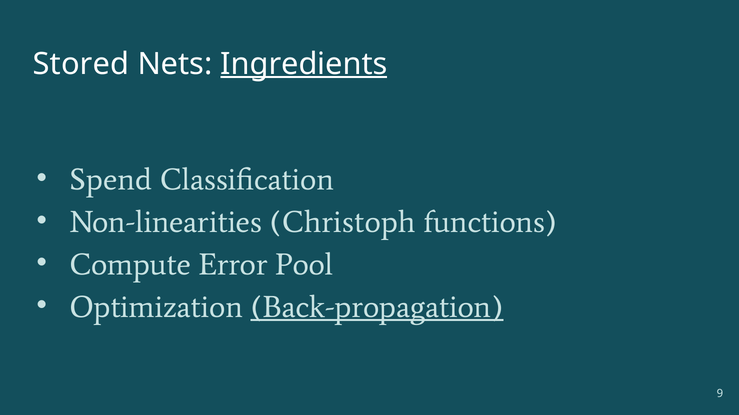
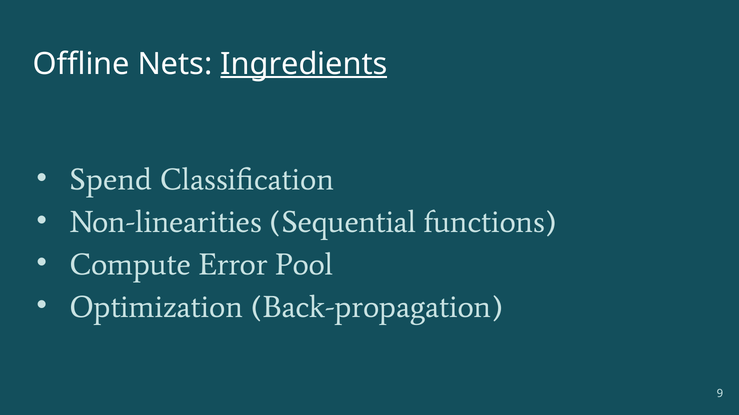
Stored: Stored -> Offline (81, 64)
Christoph: Christoph -> Sequential (343, 223)
Back-propagation underline: present -> none (377, 307)
